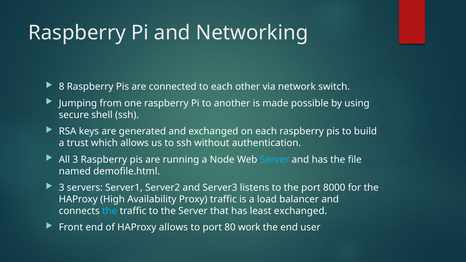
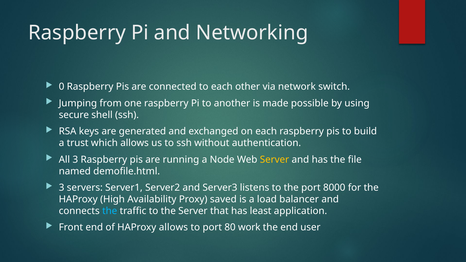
8: 8 -> 0 (62, 87)
Server colour: light blue -> yellow (275, 160)
Proxy traffic: traffic -> saved (223, 199)
least exchanged: exchanged -> application (301, 211)
